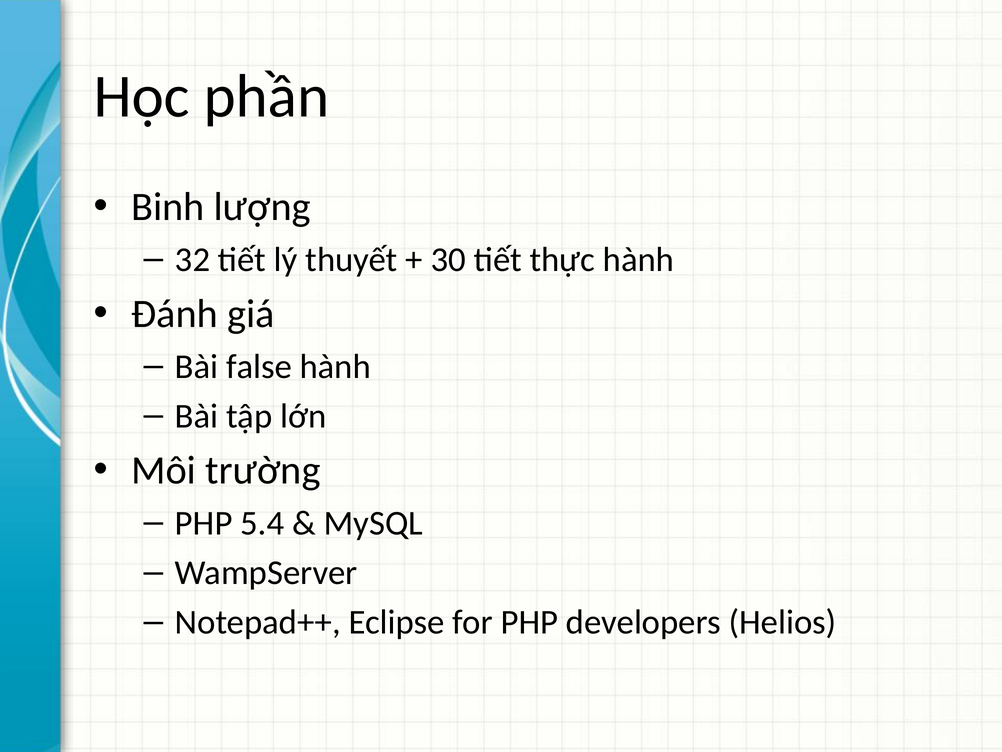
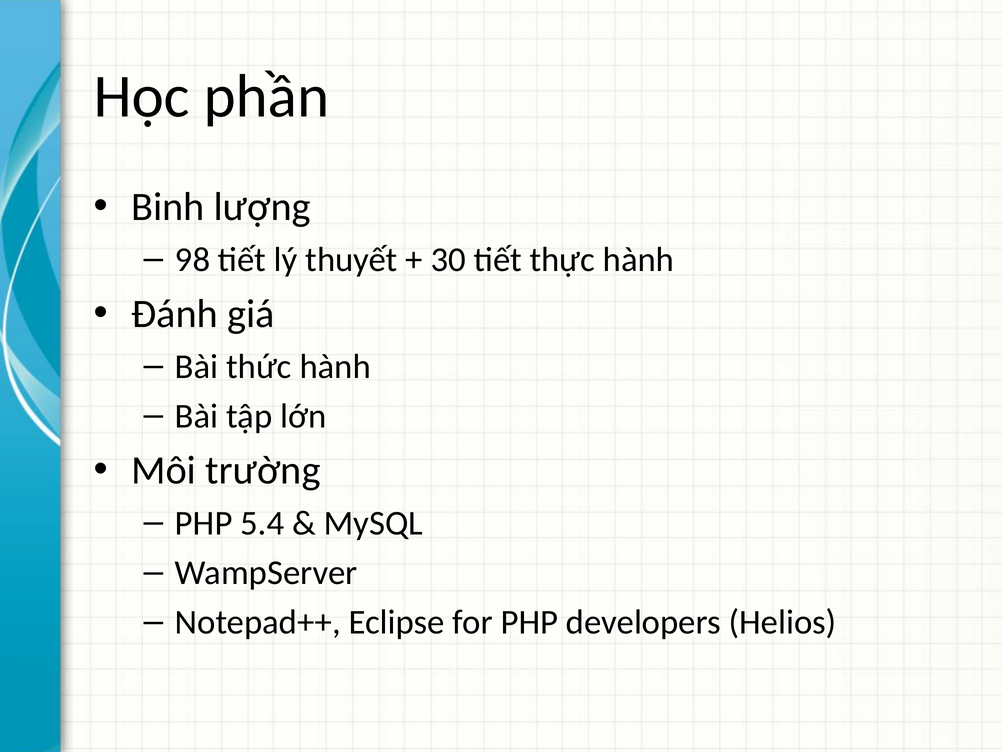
32: 32 -> 98 (193, 259)
false: false -> thức (259, 366)
